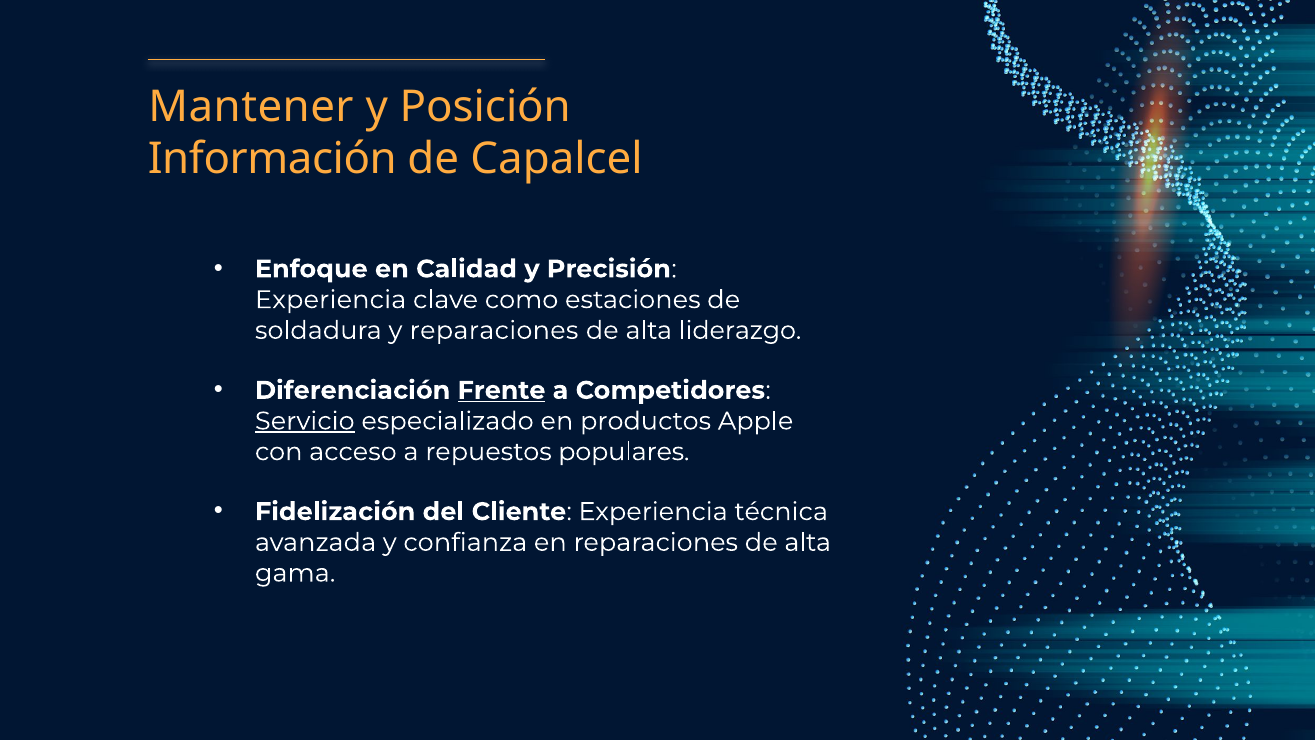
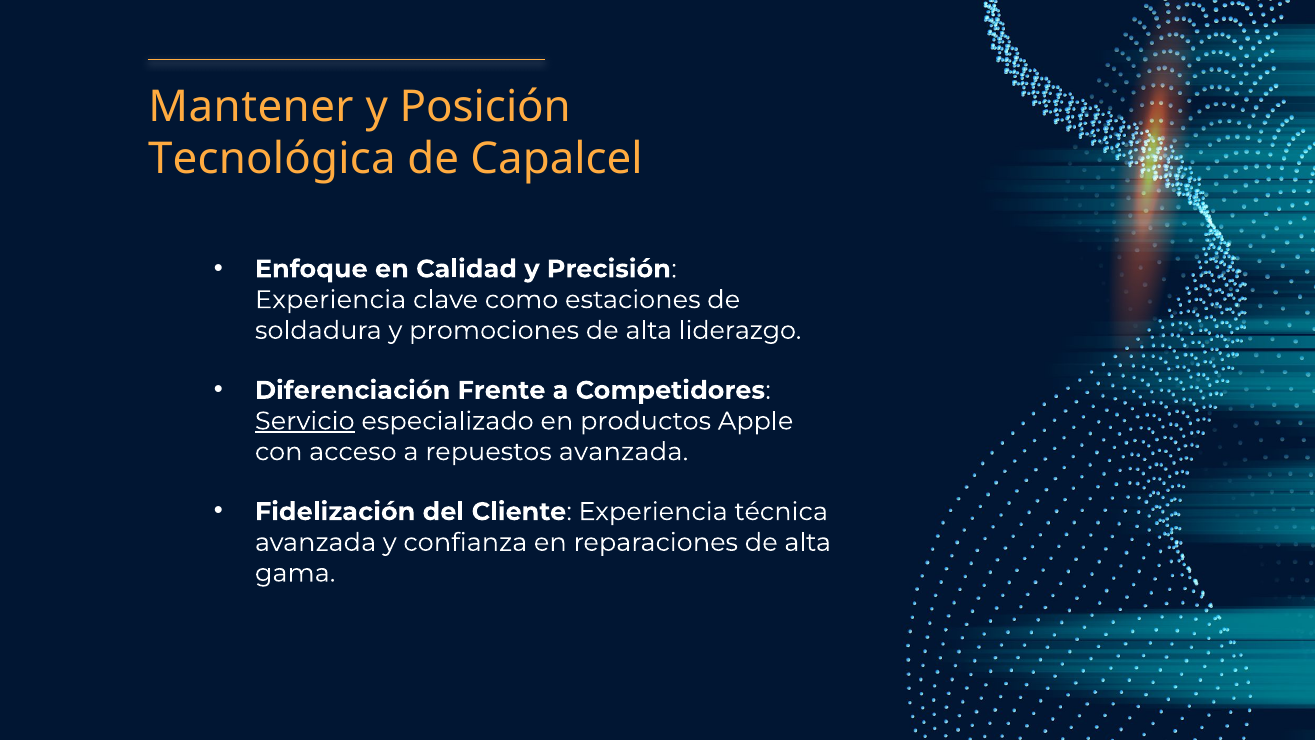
Información: Información -> Tecnológica (272, 159)
y reparaciones: reparaciones -> promociones (494, 330)
Frente underline: present -> none (502, 390)
repuestos populares: populares -> avanzada (623, 452)
